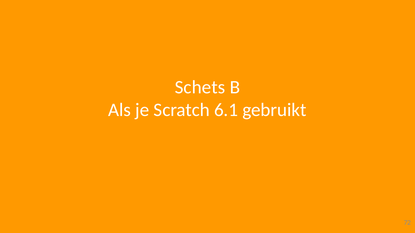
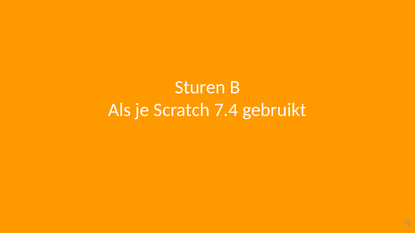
Schets: Schets -> Sturen (200, 87)
6.1: 6.1 -> 7.4 (226, 110)
